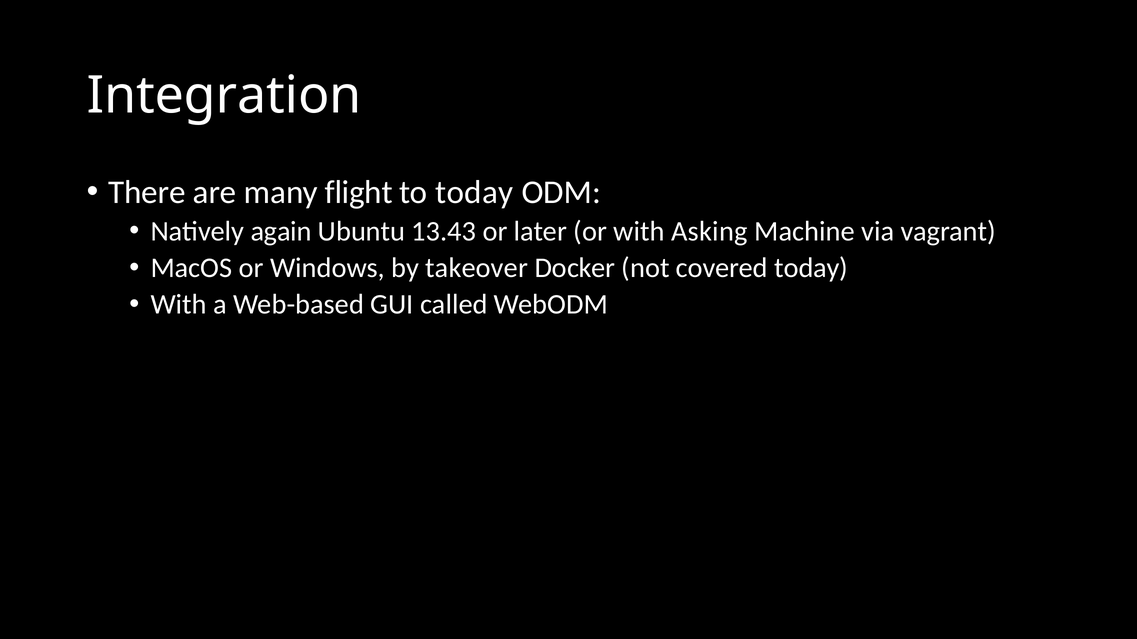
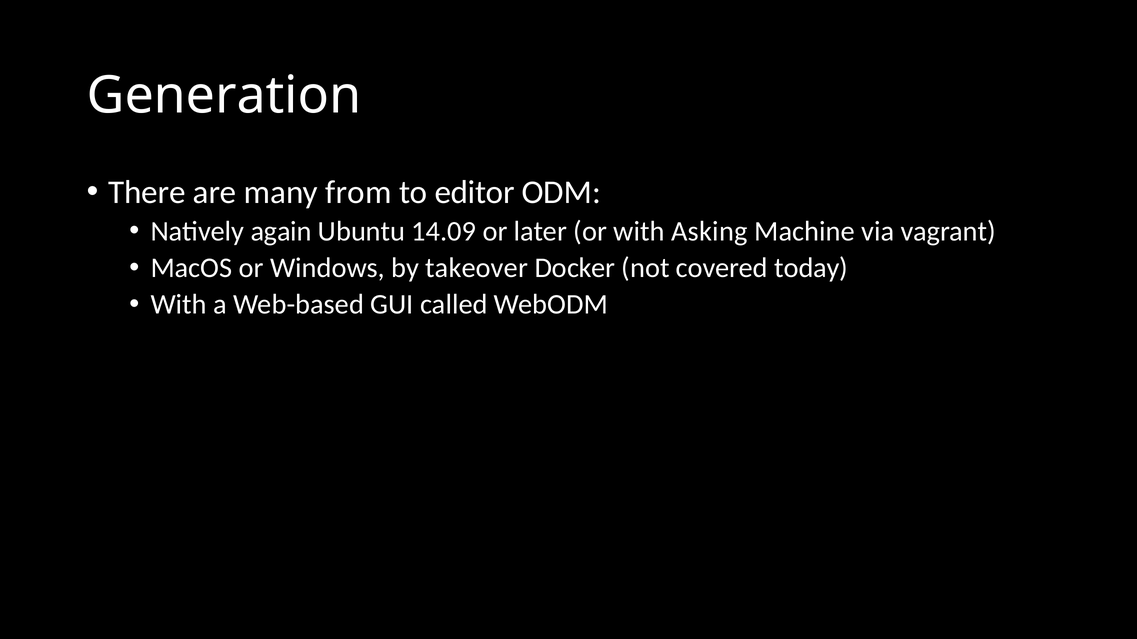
Integration: Integration -> Generation (224, 96)
flight: flight -> from (358, 192)
to today: today -> editor (475, 192)
13.43: 13.43 -> 14.09 (444, 231)
